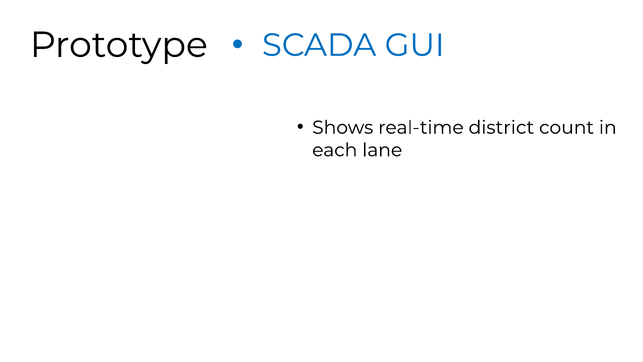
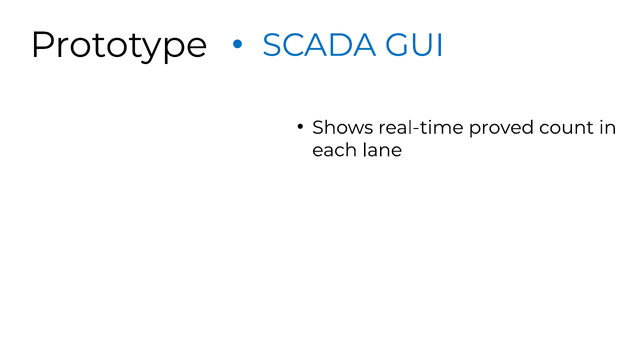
district: district -> proved (501, 127)
